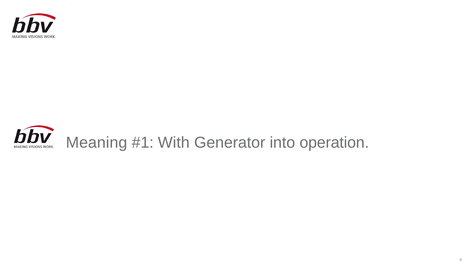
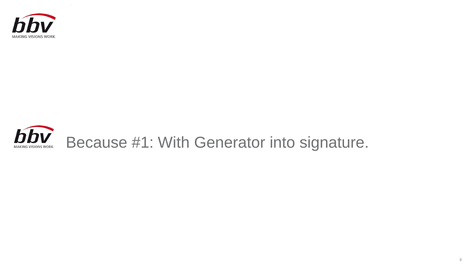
Meaning: Meaning -> Because (97, 143)
operation: operation -> signature (334, 143)
